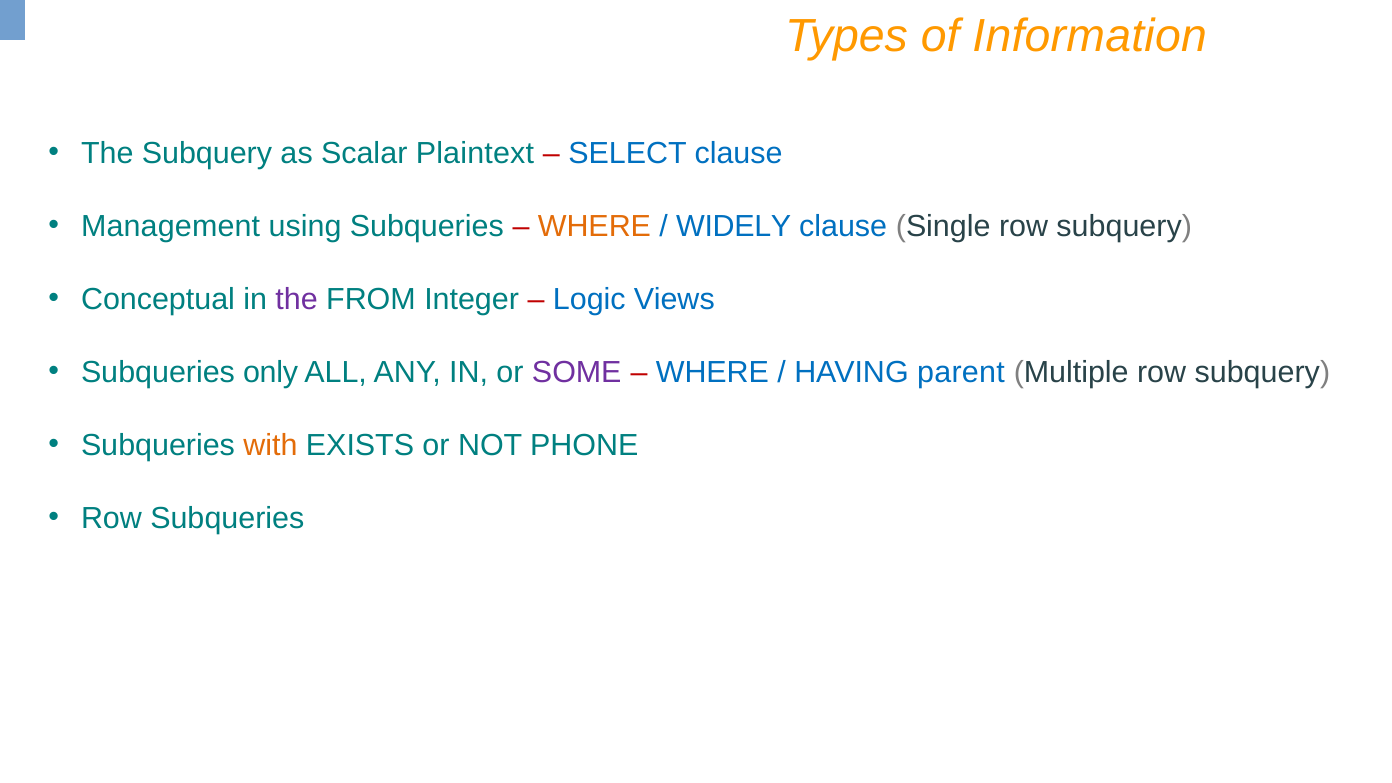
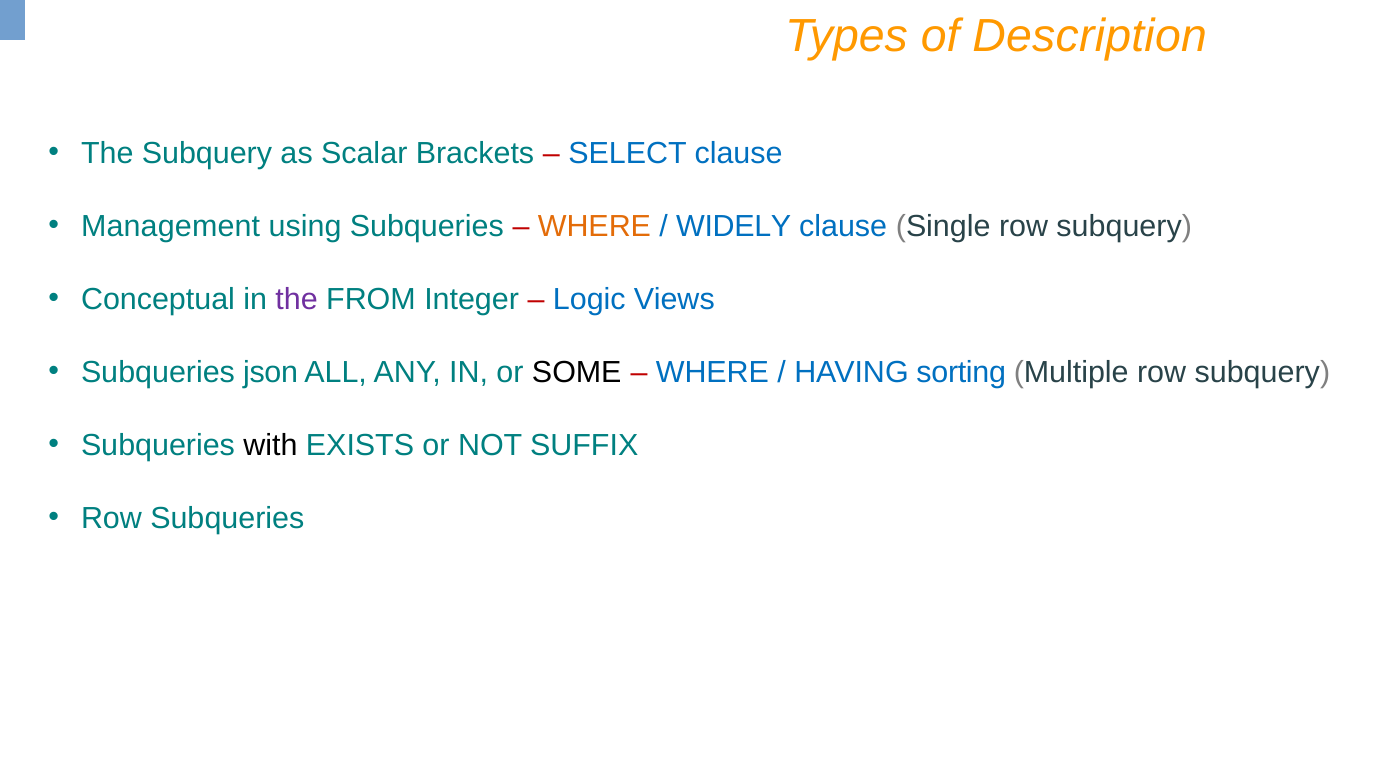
Information: Information -> Description (1090, 36)
Plaintext: Plaintext -> Brackets (475, 153)
only: only -> json (271, 372)
SOME colour: purple -> black (577, 372)
parent: parent -> sorting (961, 372)
with colour: orange -> black (270, 445)
PHONE: PHONE -> SUFFIX (584, 445)
